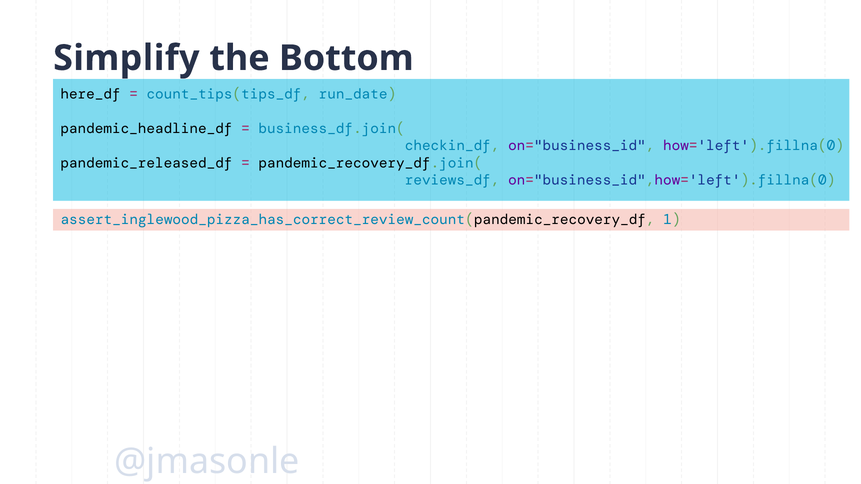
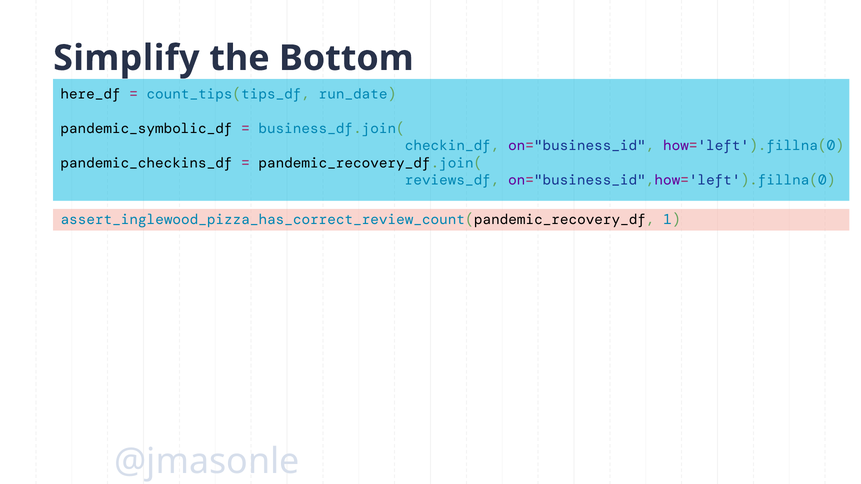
pandemic_headline_df: pandemic_headline_df -> pandemic_symbolic_df (146, 128)
pandemic_released_df: pandemic_released_df -> pandemic_checkins_df (146, 163)
